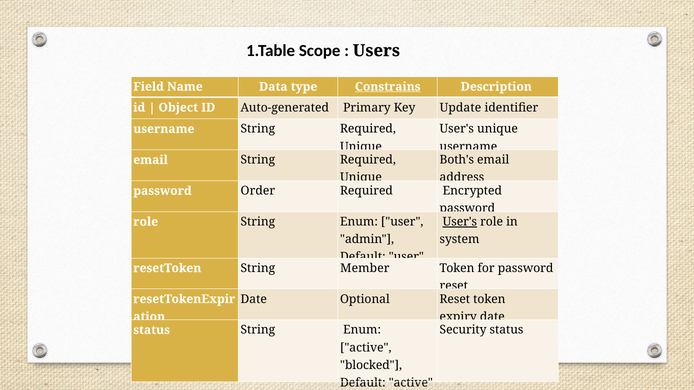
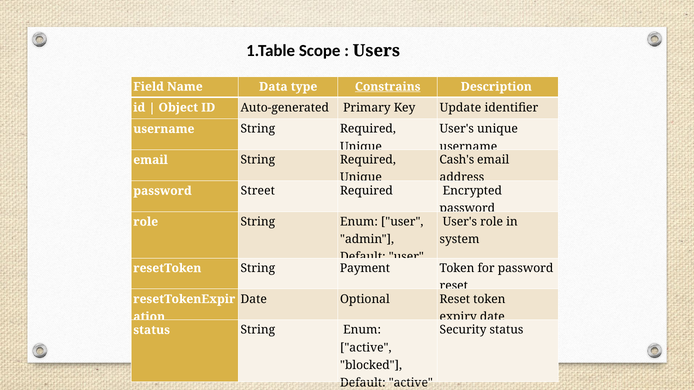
Both's: Both's -> Cash's (457, 160)
Order: Order -> Street (258, 191)
User's underline: present -> none (460, 222)
Member: Member -> Payment (365, 268)
